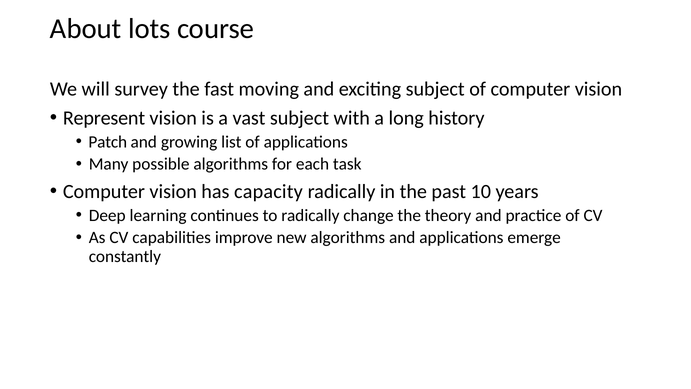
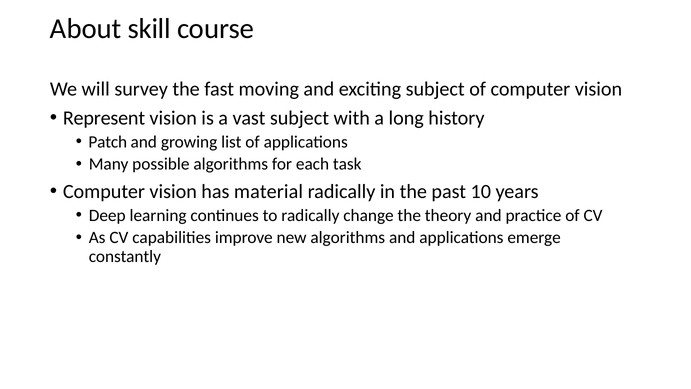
lots: lots -> skill (149, 29)
capacity: capacity -> material (269, 191)
